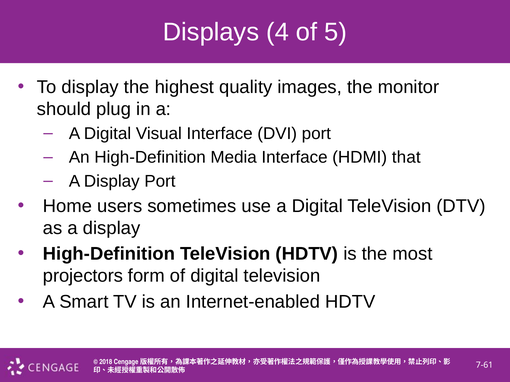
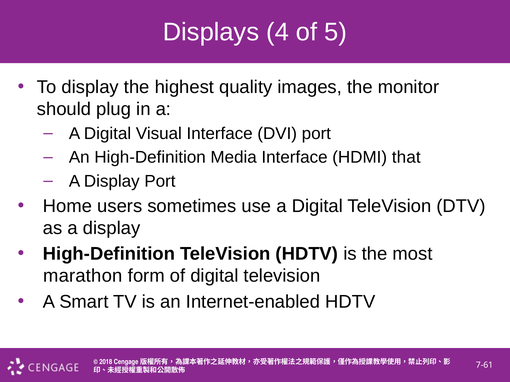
projectors: projectors -> marathon (83, 276)
